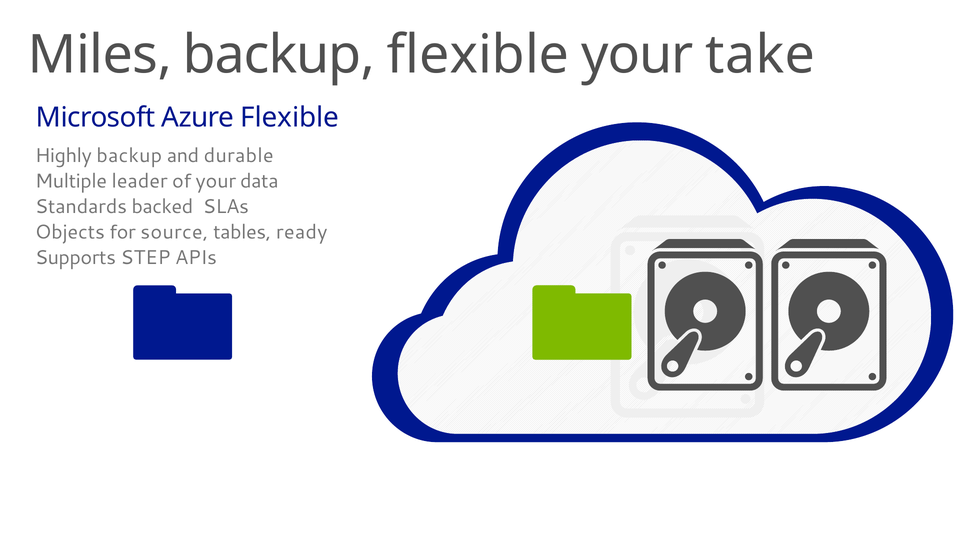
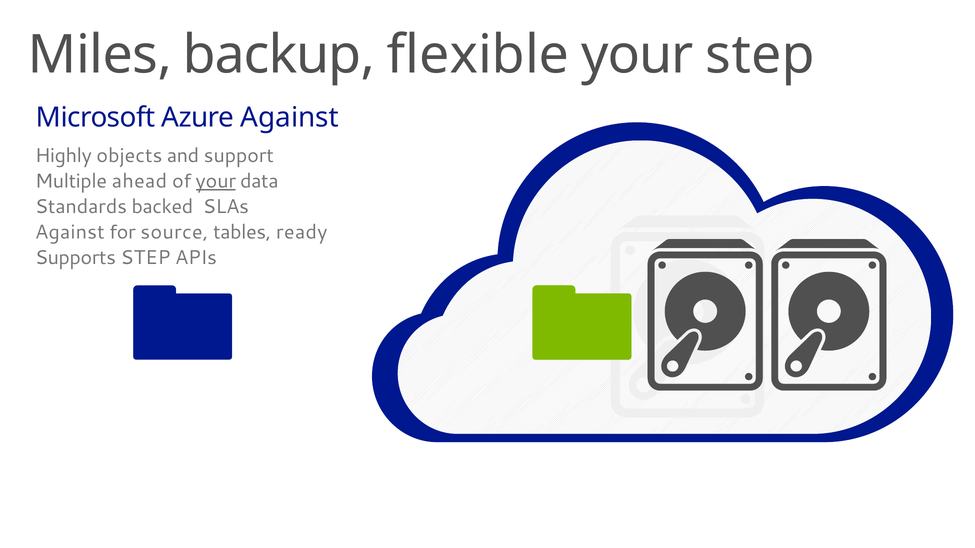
your take: take -> step (760, 55)
Azure Flexible: Flexible -> Against (290, 118)
Highly backup: backup -> objects (129, 156)
durable: durable -> support (239, 156)
leader: leader -> ahead (139, 181)
your underline: none -> present (216, 181)
Objects: Objects -> Against (70, 232)
